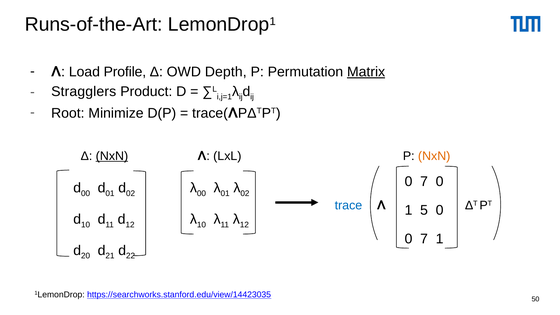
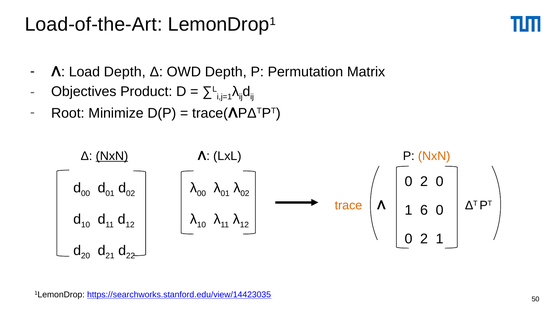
Runs-of-the-Art: Runs-of-the-Art -> Load-of-the-Art (94, 25)
Load Profile: Profile -> Depth (125, 72)
Matrix underline: present -> none (366, 72)
Stragglers: Stragglers -> Objectives (84, 91)
7: 7 -> 2 (424, 182)
trace colour: blue -> orange (348, 205)
5: 5 -> 6 (424, 210)
7: 7 -> 2 (424, 239)
